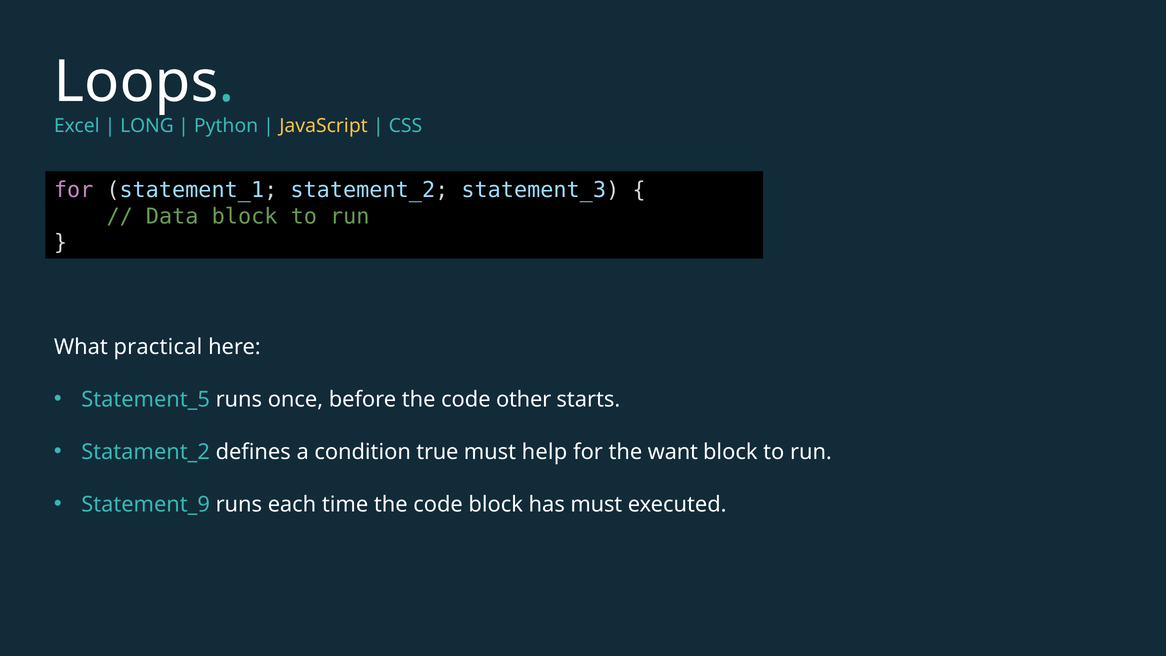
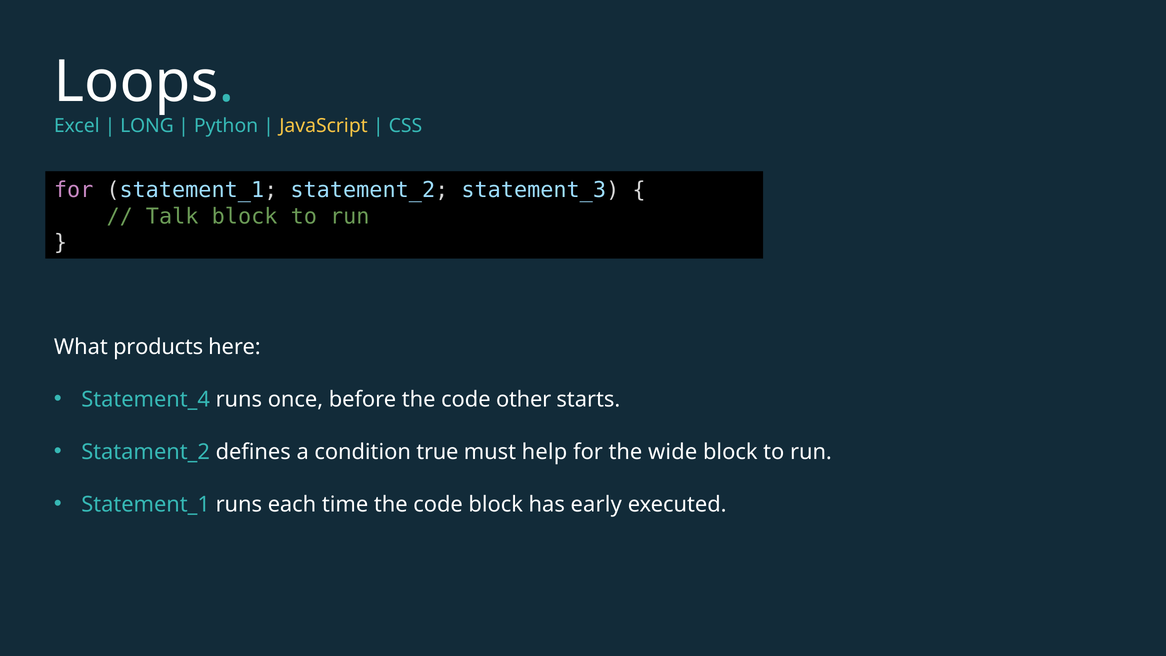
Data: Data -> Talk (172, 216)
practical: practical -> products (158, 347)
Statement_5: Statement_5 -> Statement_4 (146, 399)
want: want -> wide (673, 452)
Statement_9: Statement_9 -> Statement_1 (146, 504)
has must: must -> early (596, 504)
